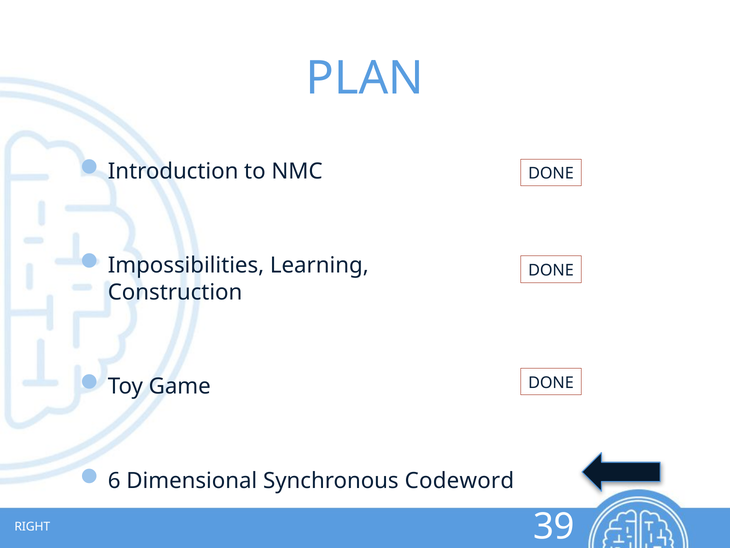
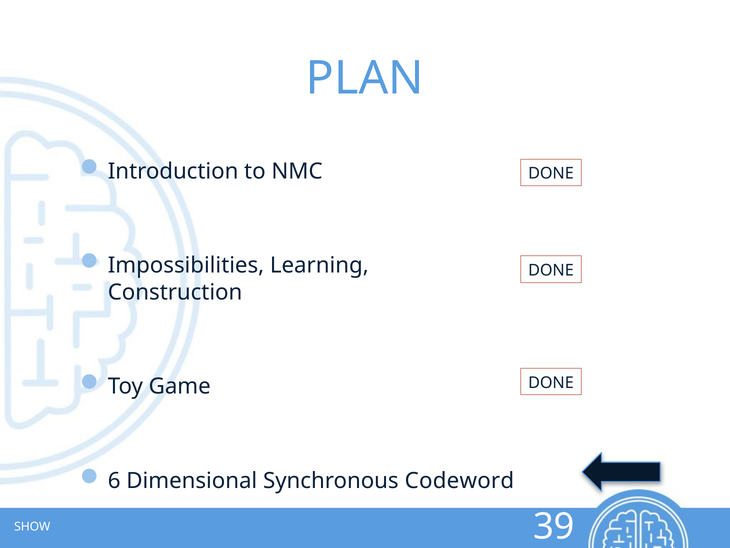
RIGHT: RIGHT -> SHOW (32, 526)
